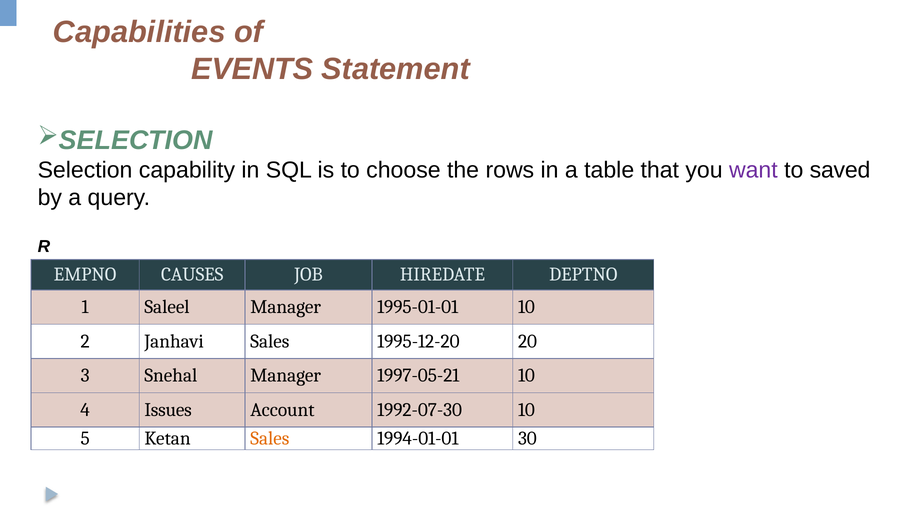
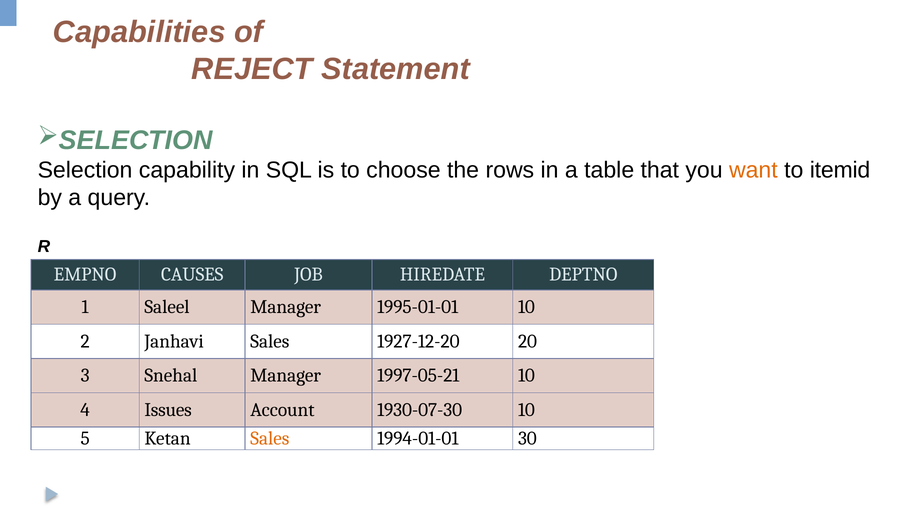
EVENTS: EVENTS -> REJECT (252, 69)
want colour: purple -> orange (753, 170)
saved: saved -> itemid (840, 170)
1995-12-20: 1995-12-20 -> 1927-12-20 (418, 341)
1992-07-30: 1992-07-30 -> 1930-07-30 (420, 410)
